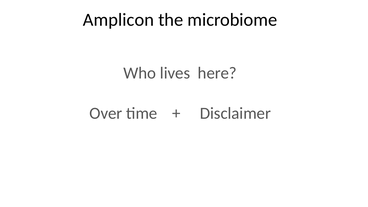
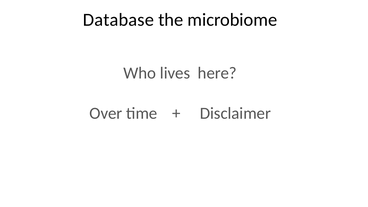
Amplicon: Amplicon -> Database (118, 20)
